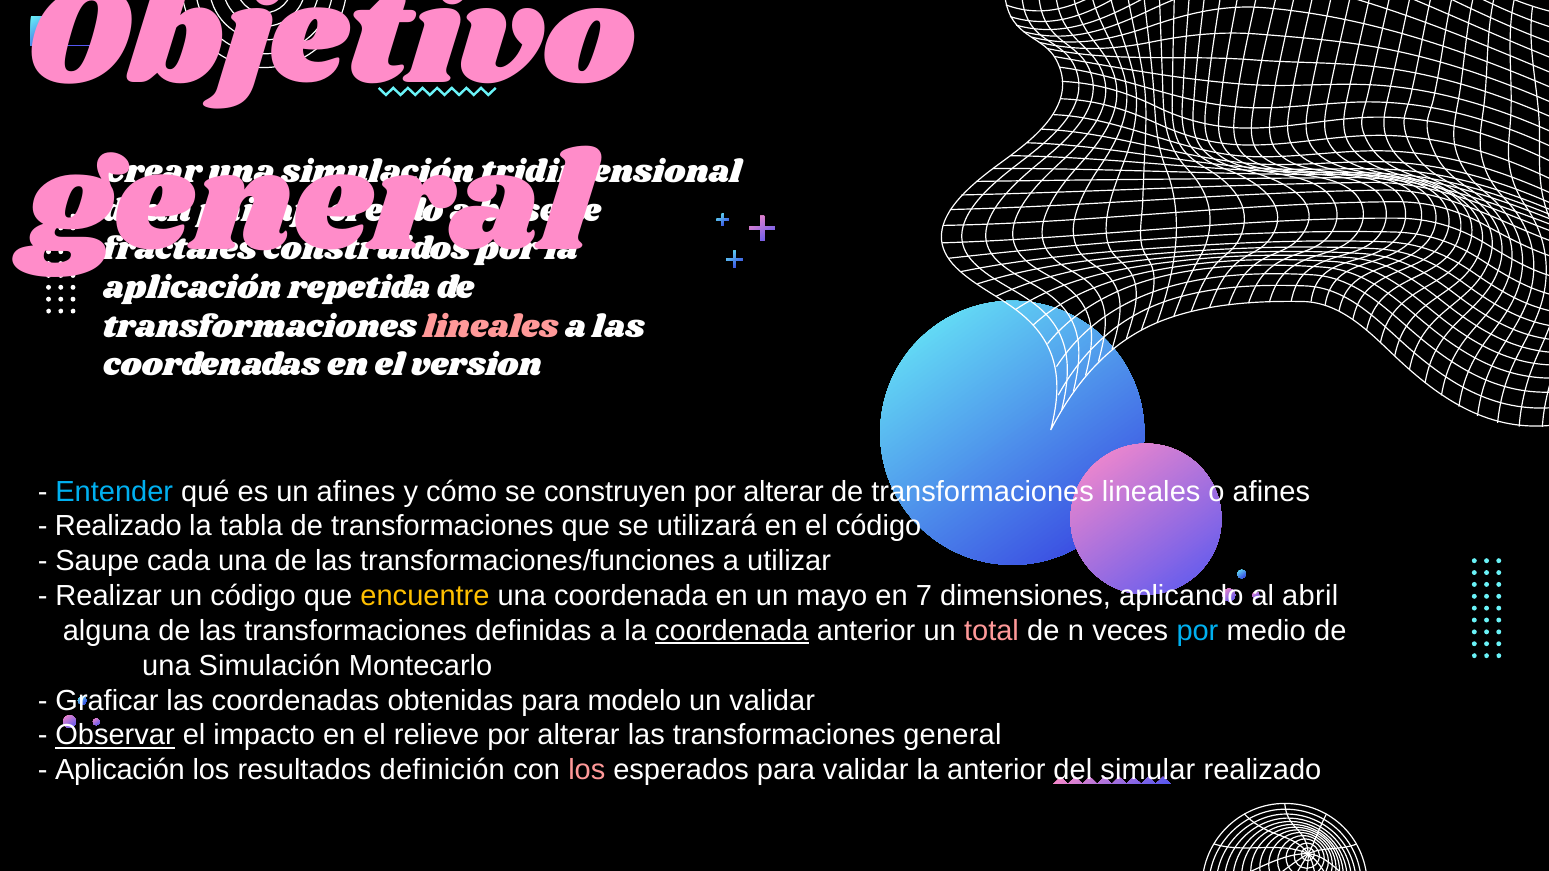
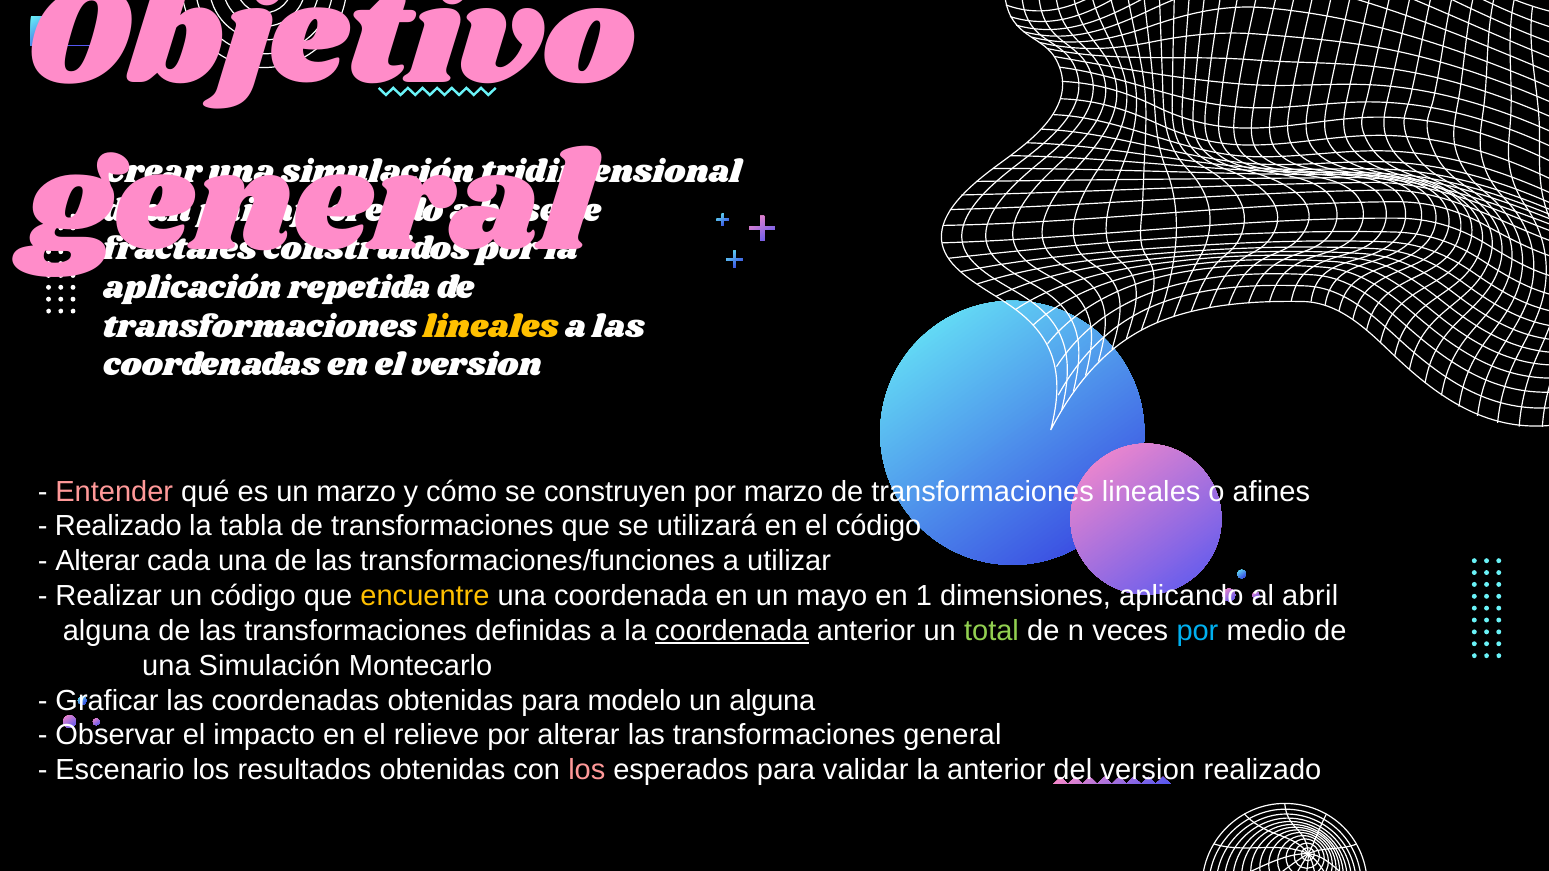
lineales colour: pink -> yellow (491, 327)
Entender colour: light blue -> pink (114, 492)
un afines: afines -> marzo (356, 492)
construyen por alterar: alterar -> marzo (784, 492)
Saupe: Saupe -> Alterar (97, 561)
7: 7 -> 1 (924, 596)
total colour: pink -> light green (992, 631)
un validar: validar -> alguna (772, 701)
Observar underline: present -> none (115, 736)
Aplicación: Aplicación -> Escenario (120, 770)
resultados definición: definición -> obtenidas (442, 770)
del simular: simular -> version (1148, 770)
